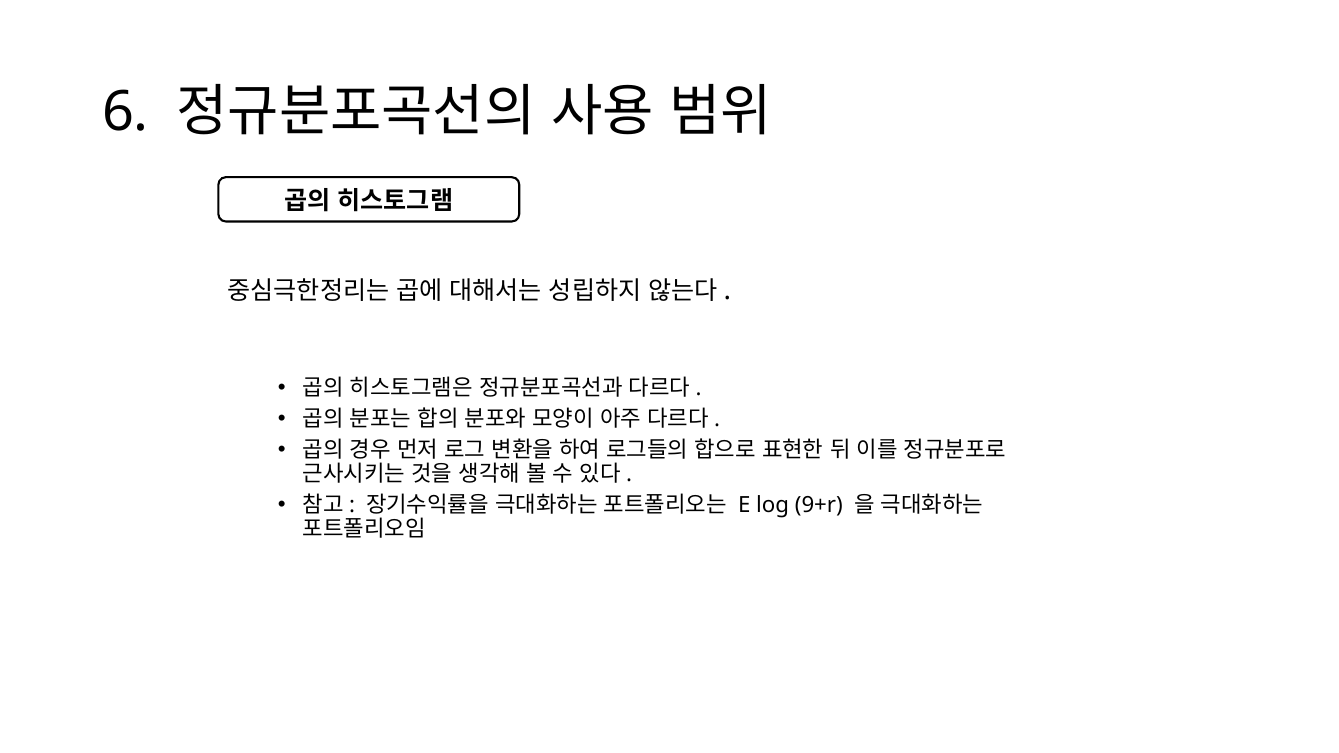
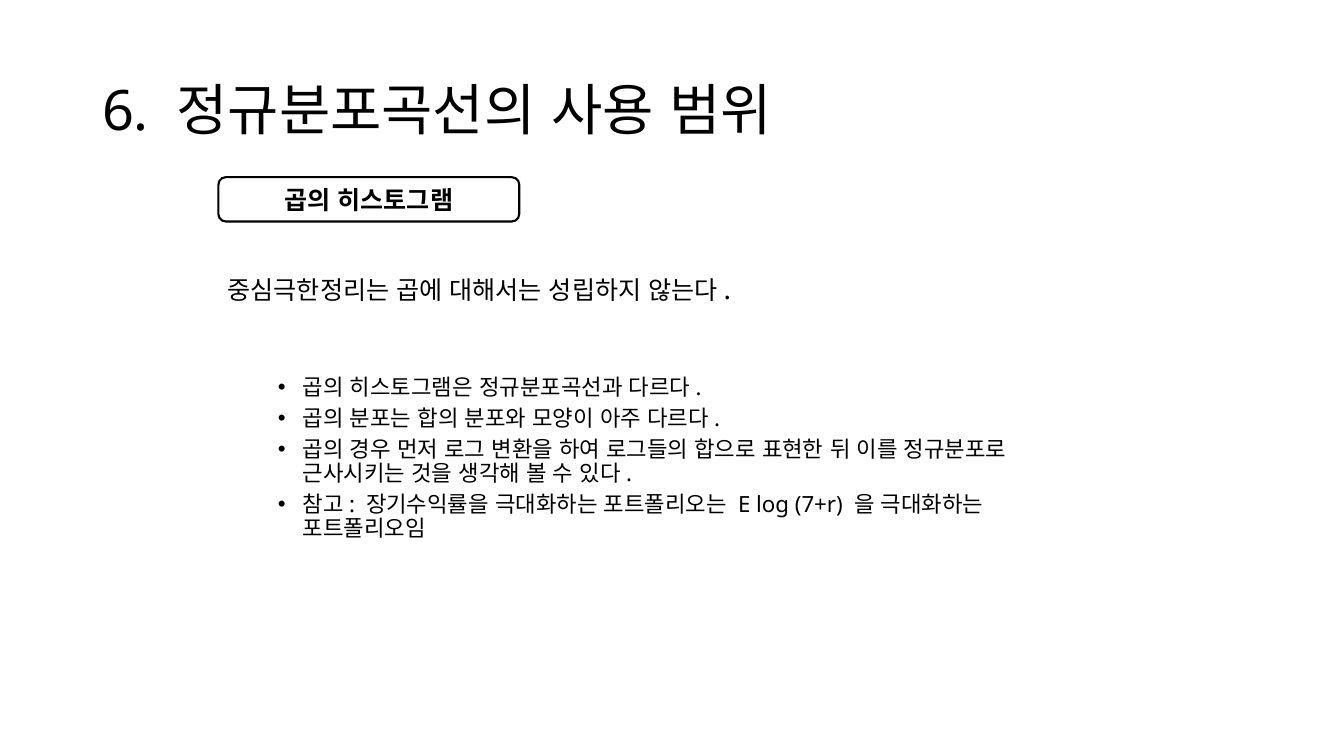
9+r: 9+r -> 7+r (819, 505)
